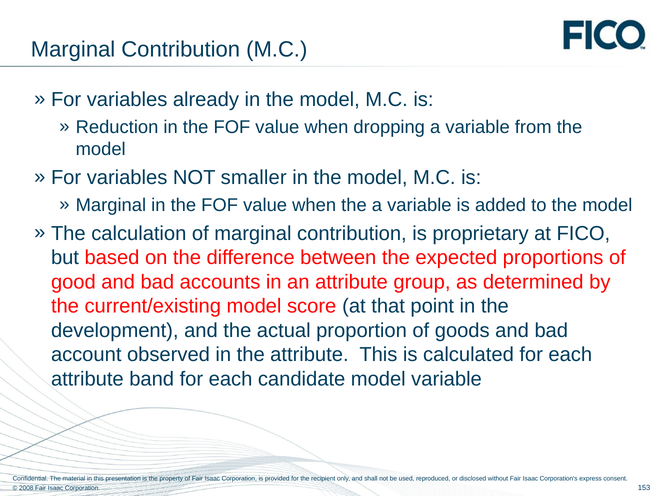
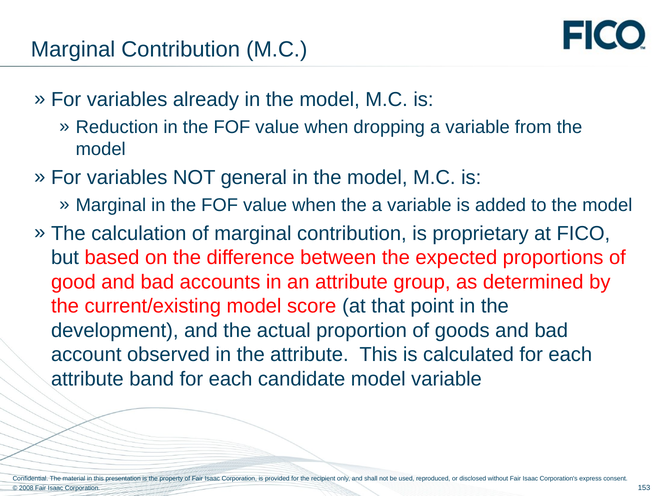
smaller: smaller -> general (254, 177)
